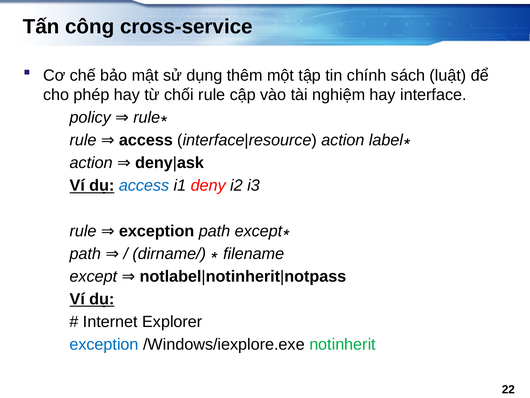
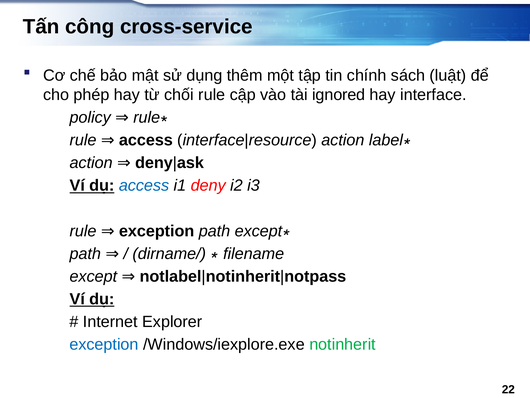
nghiệm: nghiệm -> ignored (339, 95)
